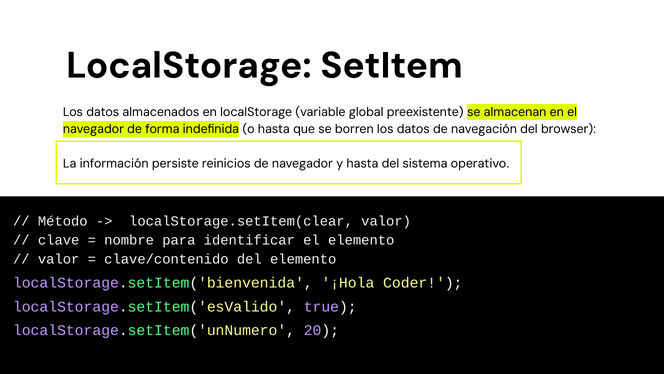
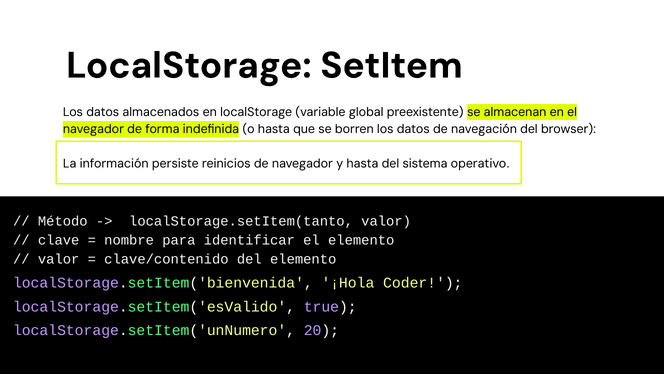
localStorage.setItem(clear: localStorage.setItem(clear -> localStorage.setItem(tanto (241, 221)
